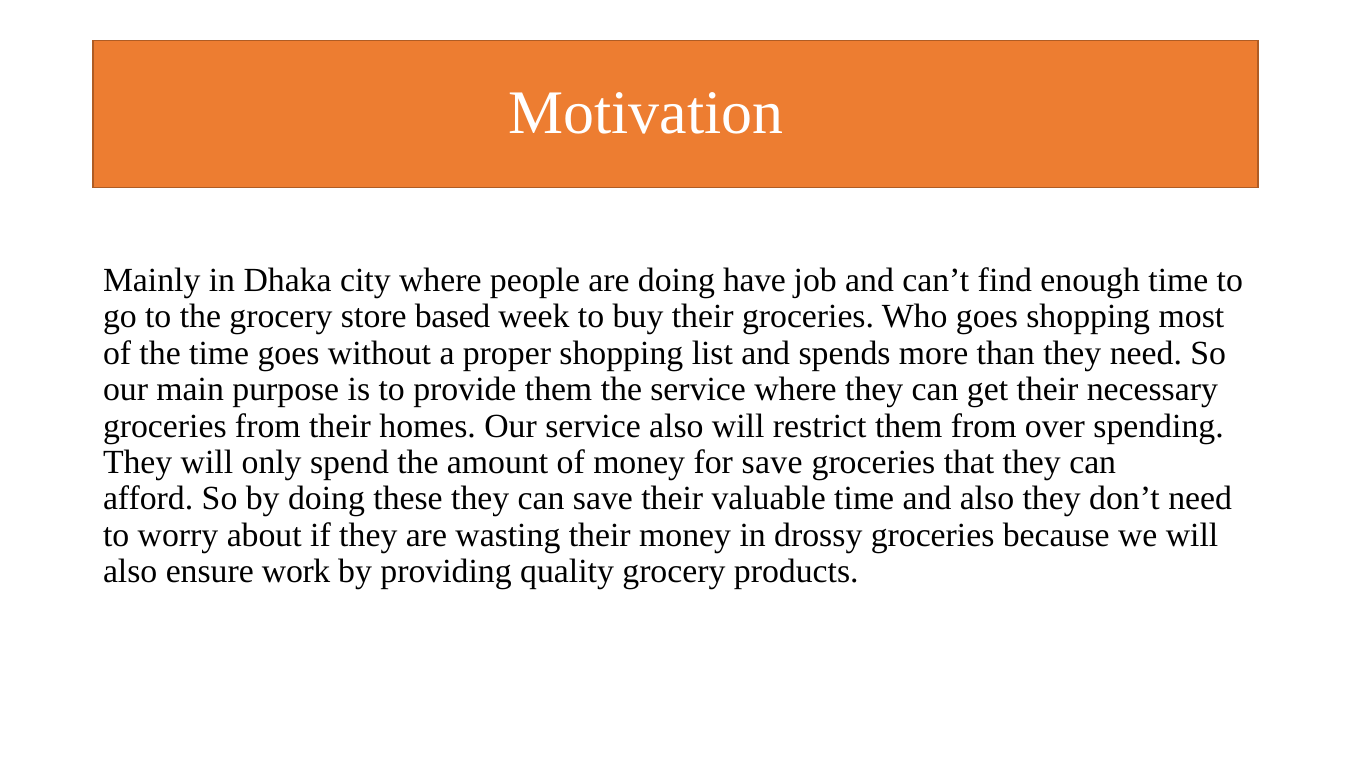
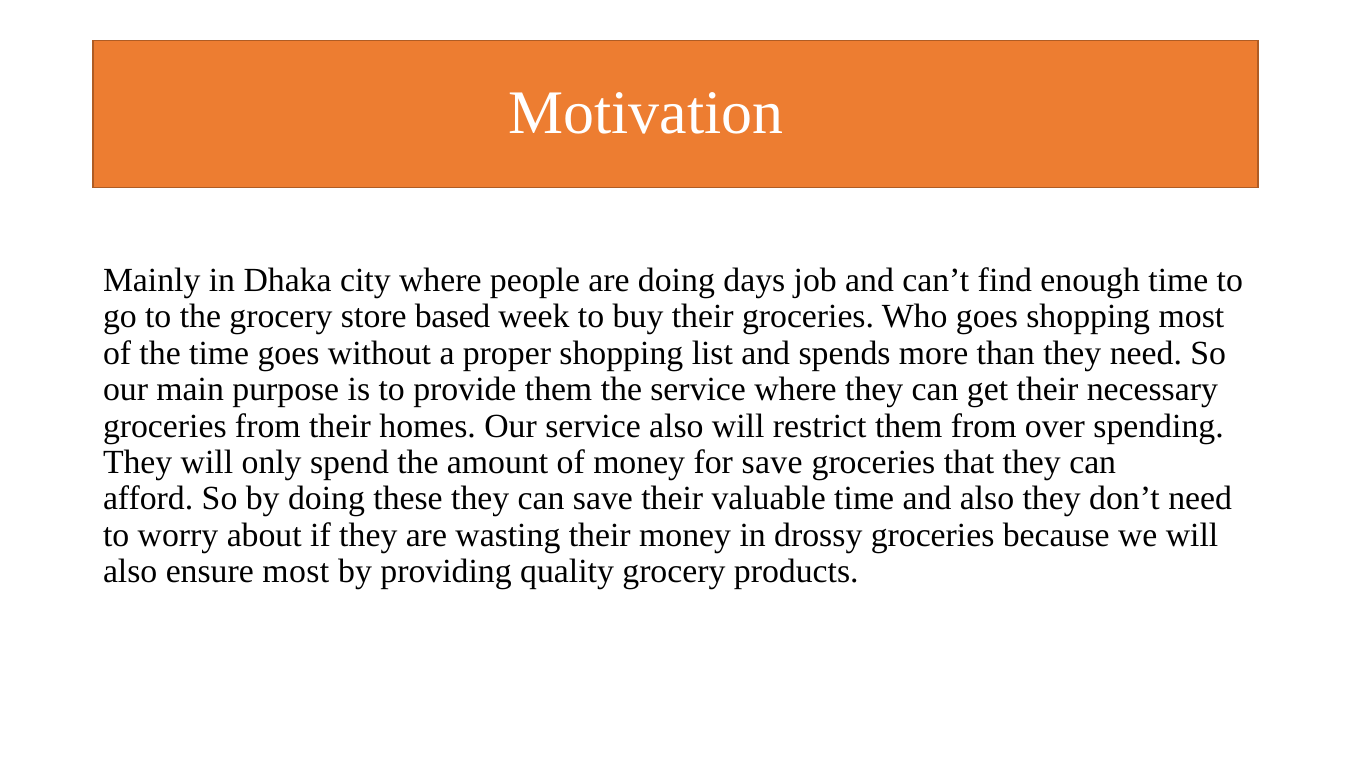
have: have -> days (754, 280)
ensure work: work -> most (296, 572)
